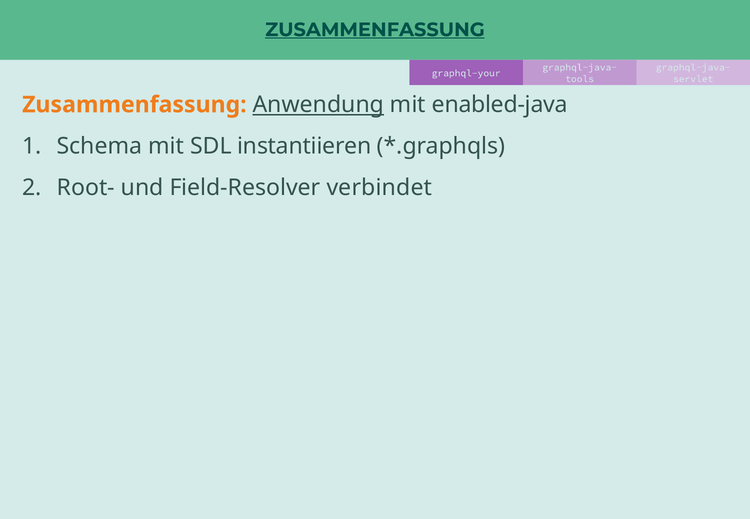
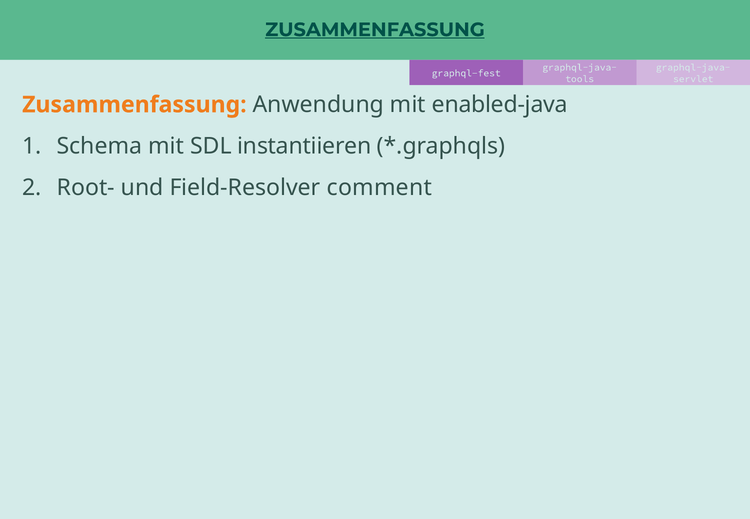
graphql-your: graphql-your -> graphql-fest (466, 73)
Anwendung underline: present -> none (318, 105)
verbindet: verbindet -> comment (379, 188)
